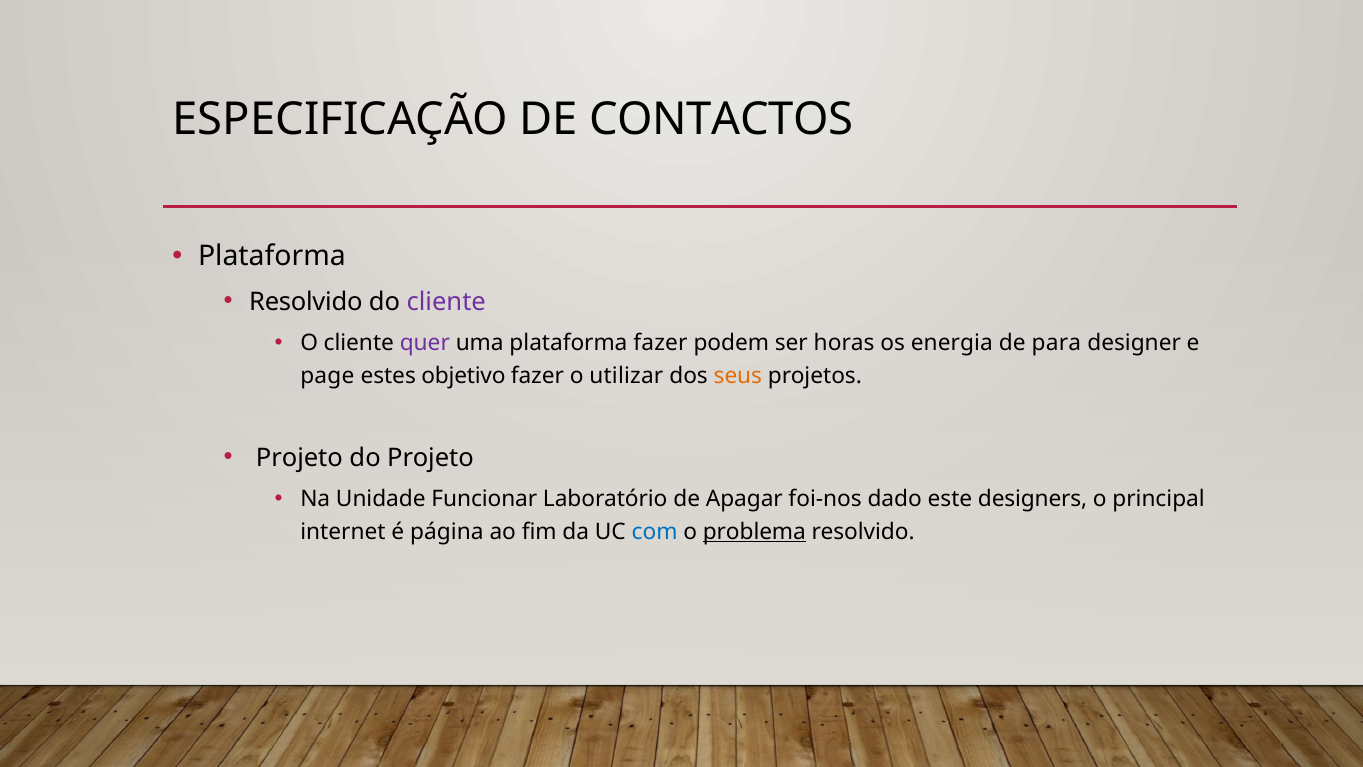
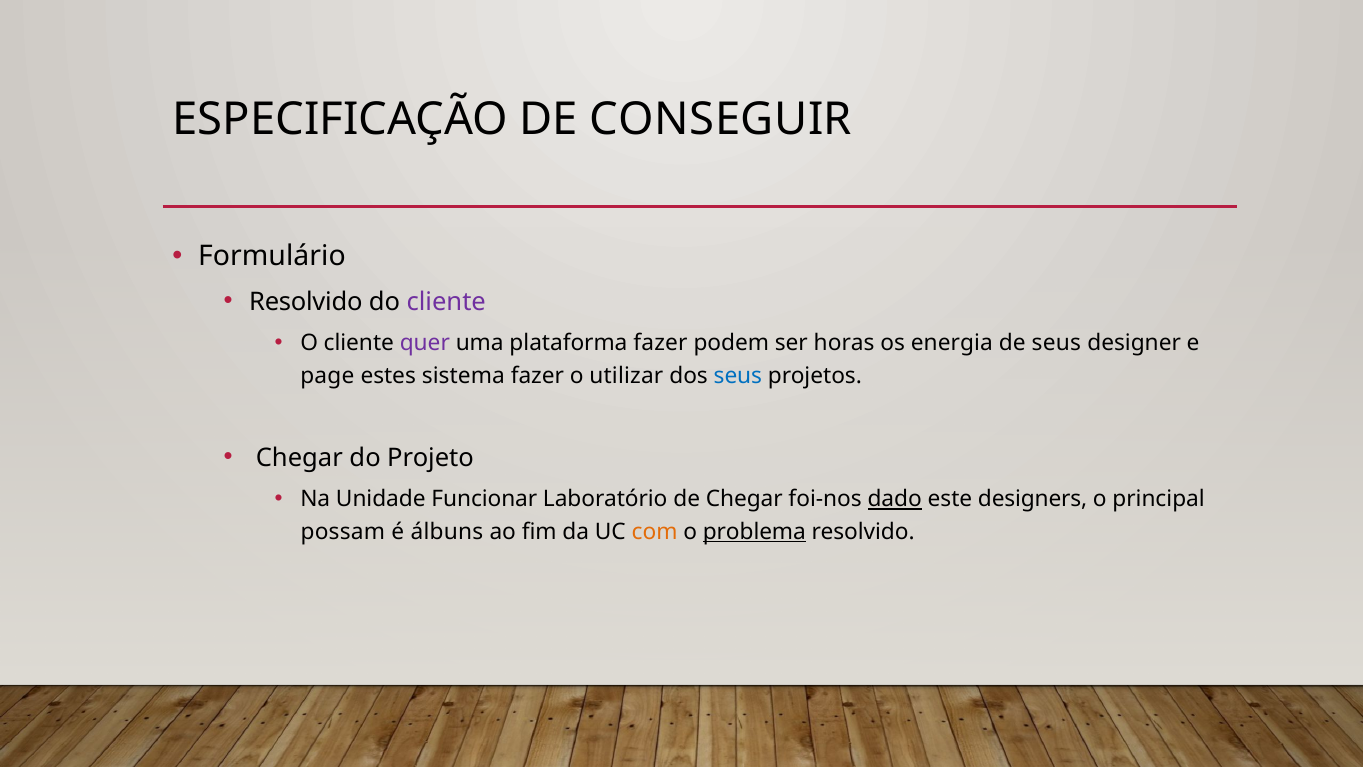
CONTACTOS: CONTACTOS -> CONSEGUIR (721, 119)
Plataforma: Plataforma -> Formulário (272, 256)
de para: para -> seus (1056, 343)
objetivo: objetivo -> sistema (463, 376)
seus colour: orange -> blue (738, 376)
Projeto: Projeto -> Chegar (299, 458)
de Apagar: Apagar -> Chegar (744, 499)
dado underline: none -> present (895, 499)
internet: internet -> possam (343, 532)
página: página -> álbuns (447, 532)
com colour: blue -> orange (655, 532)
